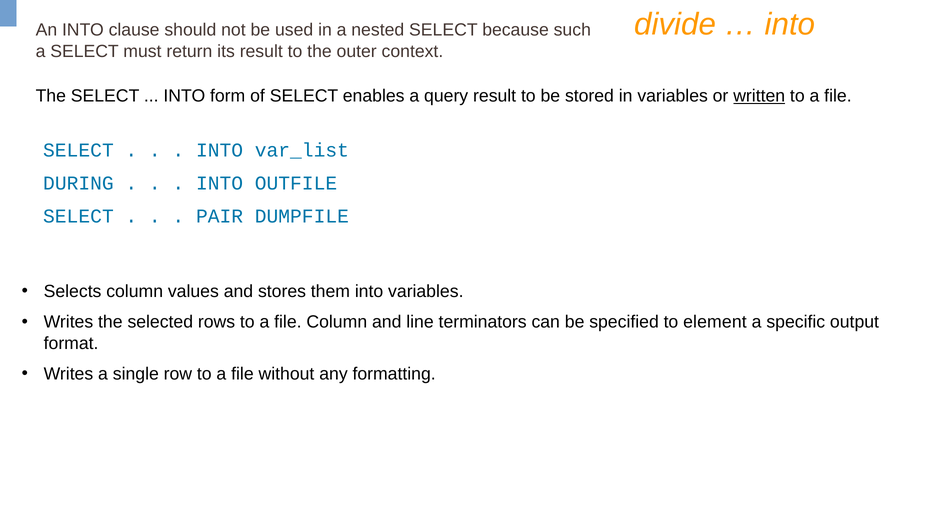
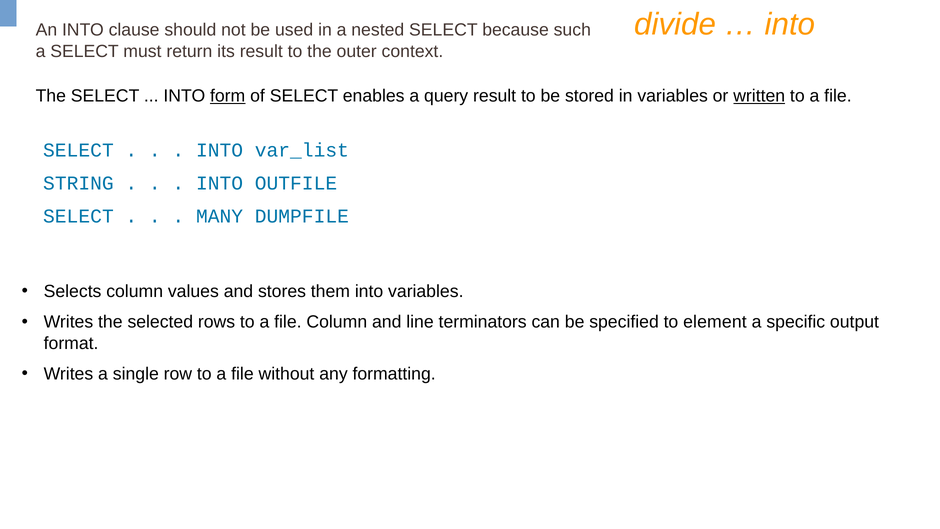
form underline: none -> present (228, 96)
DURING: DURING -> STRING (78, 183)
PAIR: PAIR -> MANY (220, 216)
